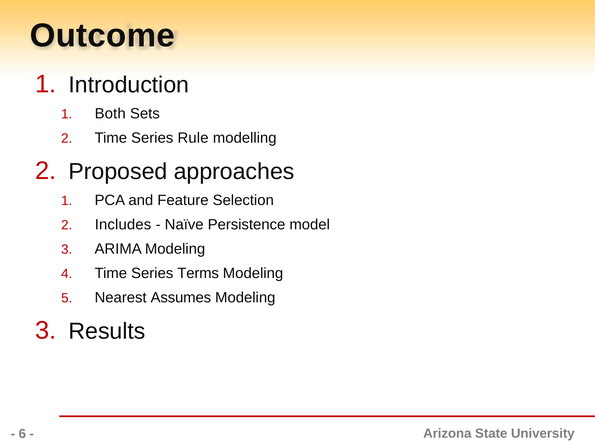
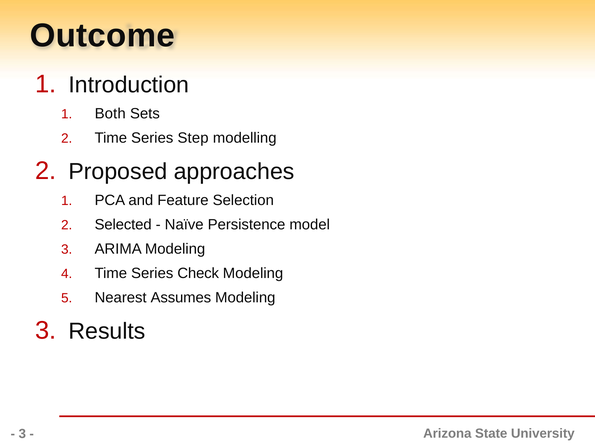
Rule: Rule -> Step (193, 138)
Includes: Includes -> Selected (123, 225)
Terms: Terms -> Check (198, 273)
6: 6 -> 3 (22, 434)
